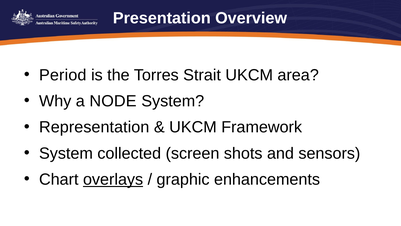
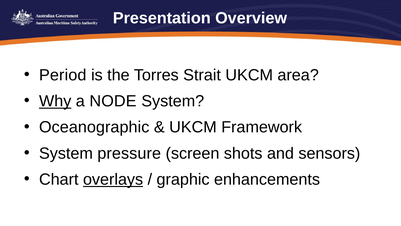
Why underline: none -> present (55, 101)
Representation: Representation -> Oceanographic (94, 127)
collected: collected -> pressure (129, 153)
